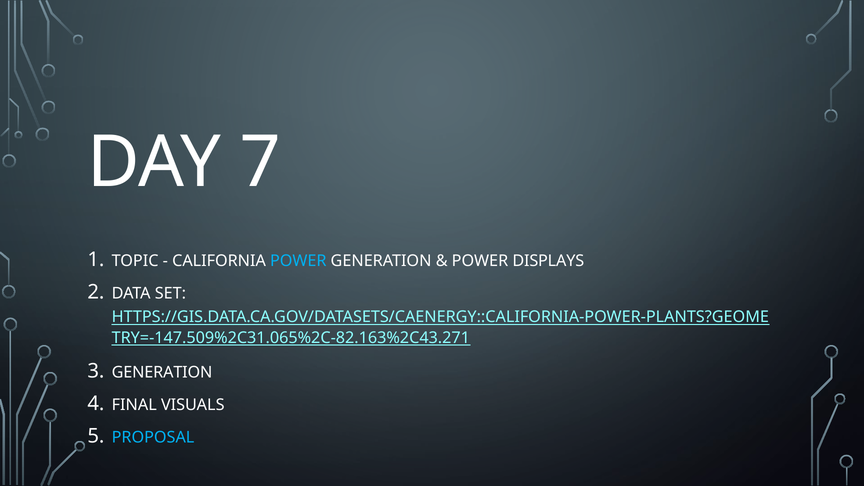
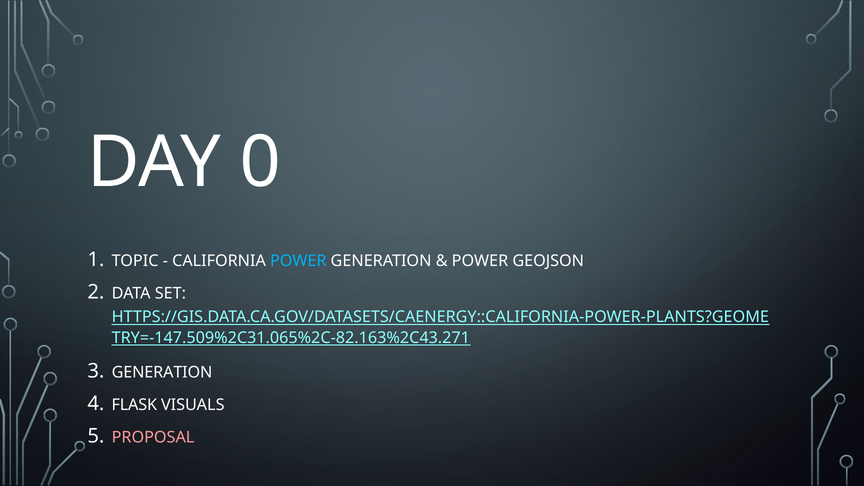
7: 7 -> 0 (260, 163)
DISPLAYS: DISPLAYS -> GEOJSON (548, 261)
FINAL: FINAL -> FLASK (134, 405)
PROPOSAL colour: light blue -> pink (153, 437)
